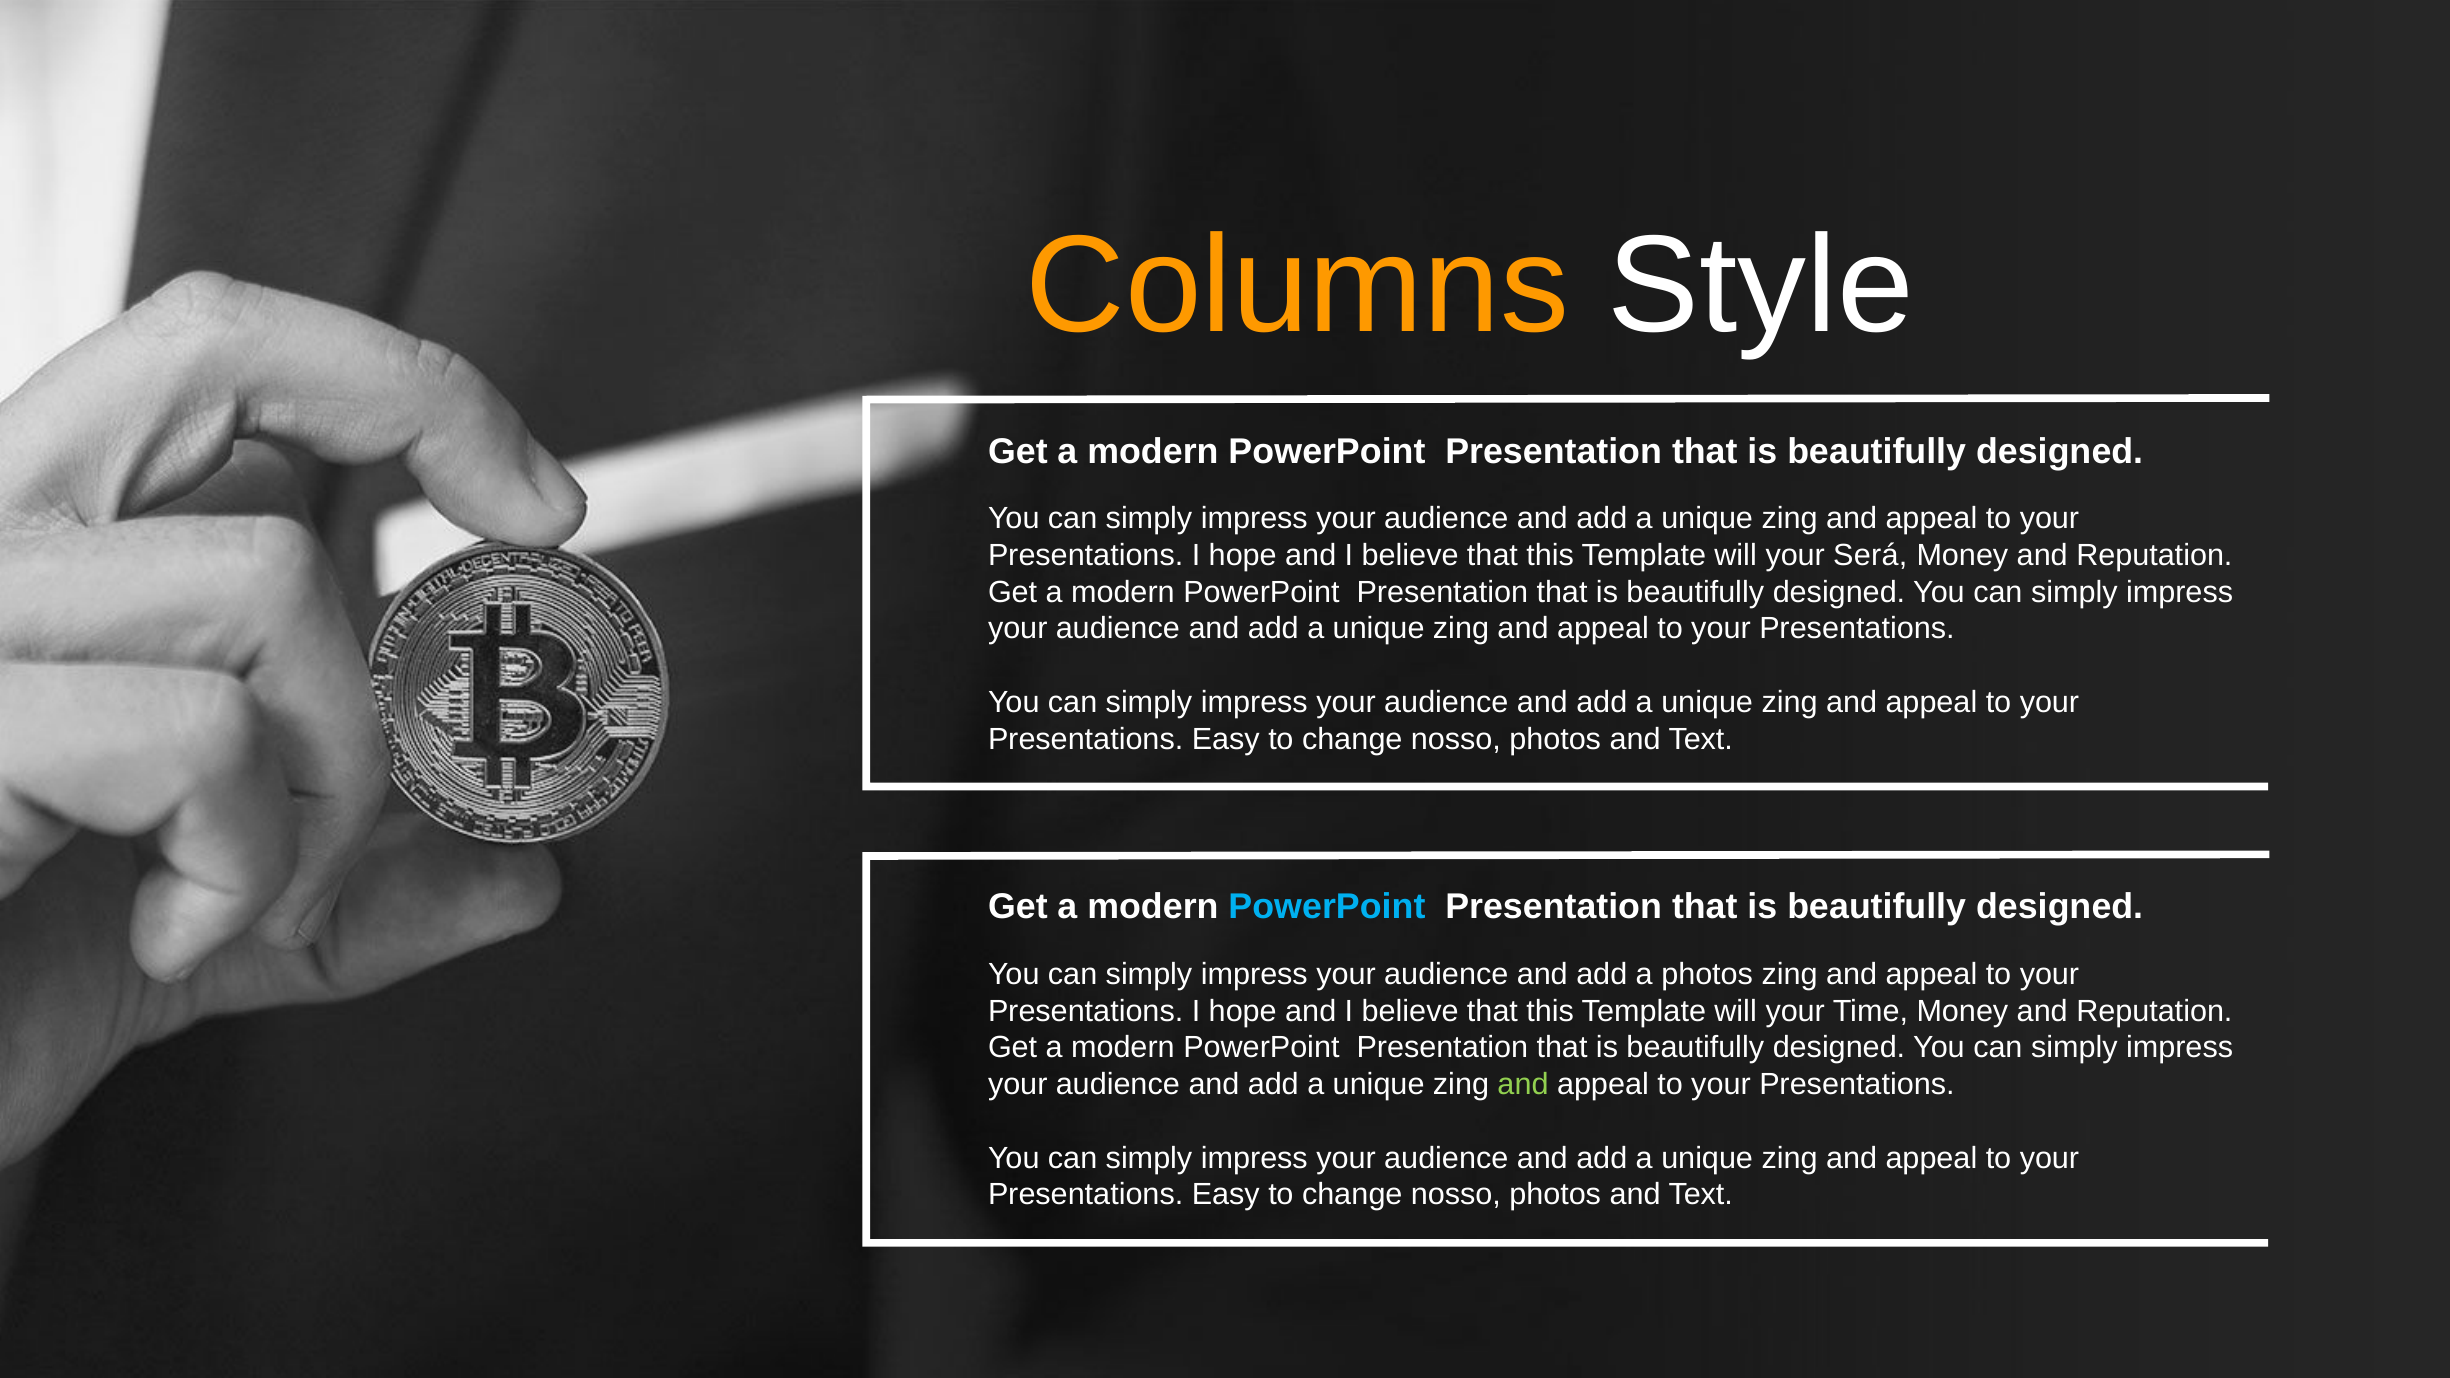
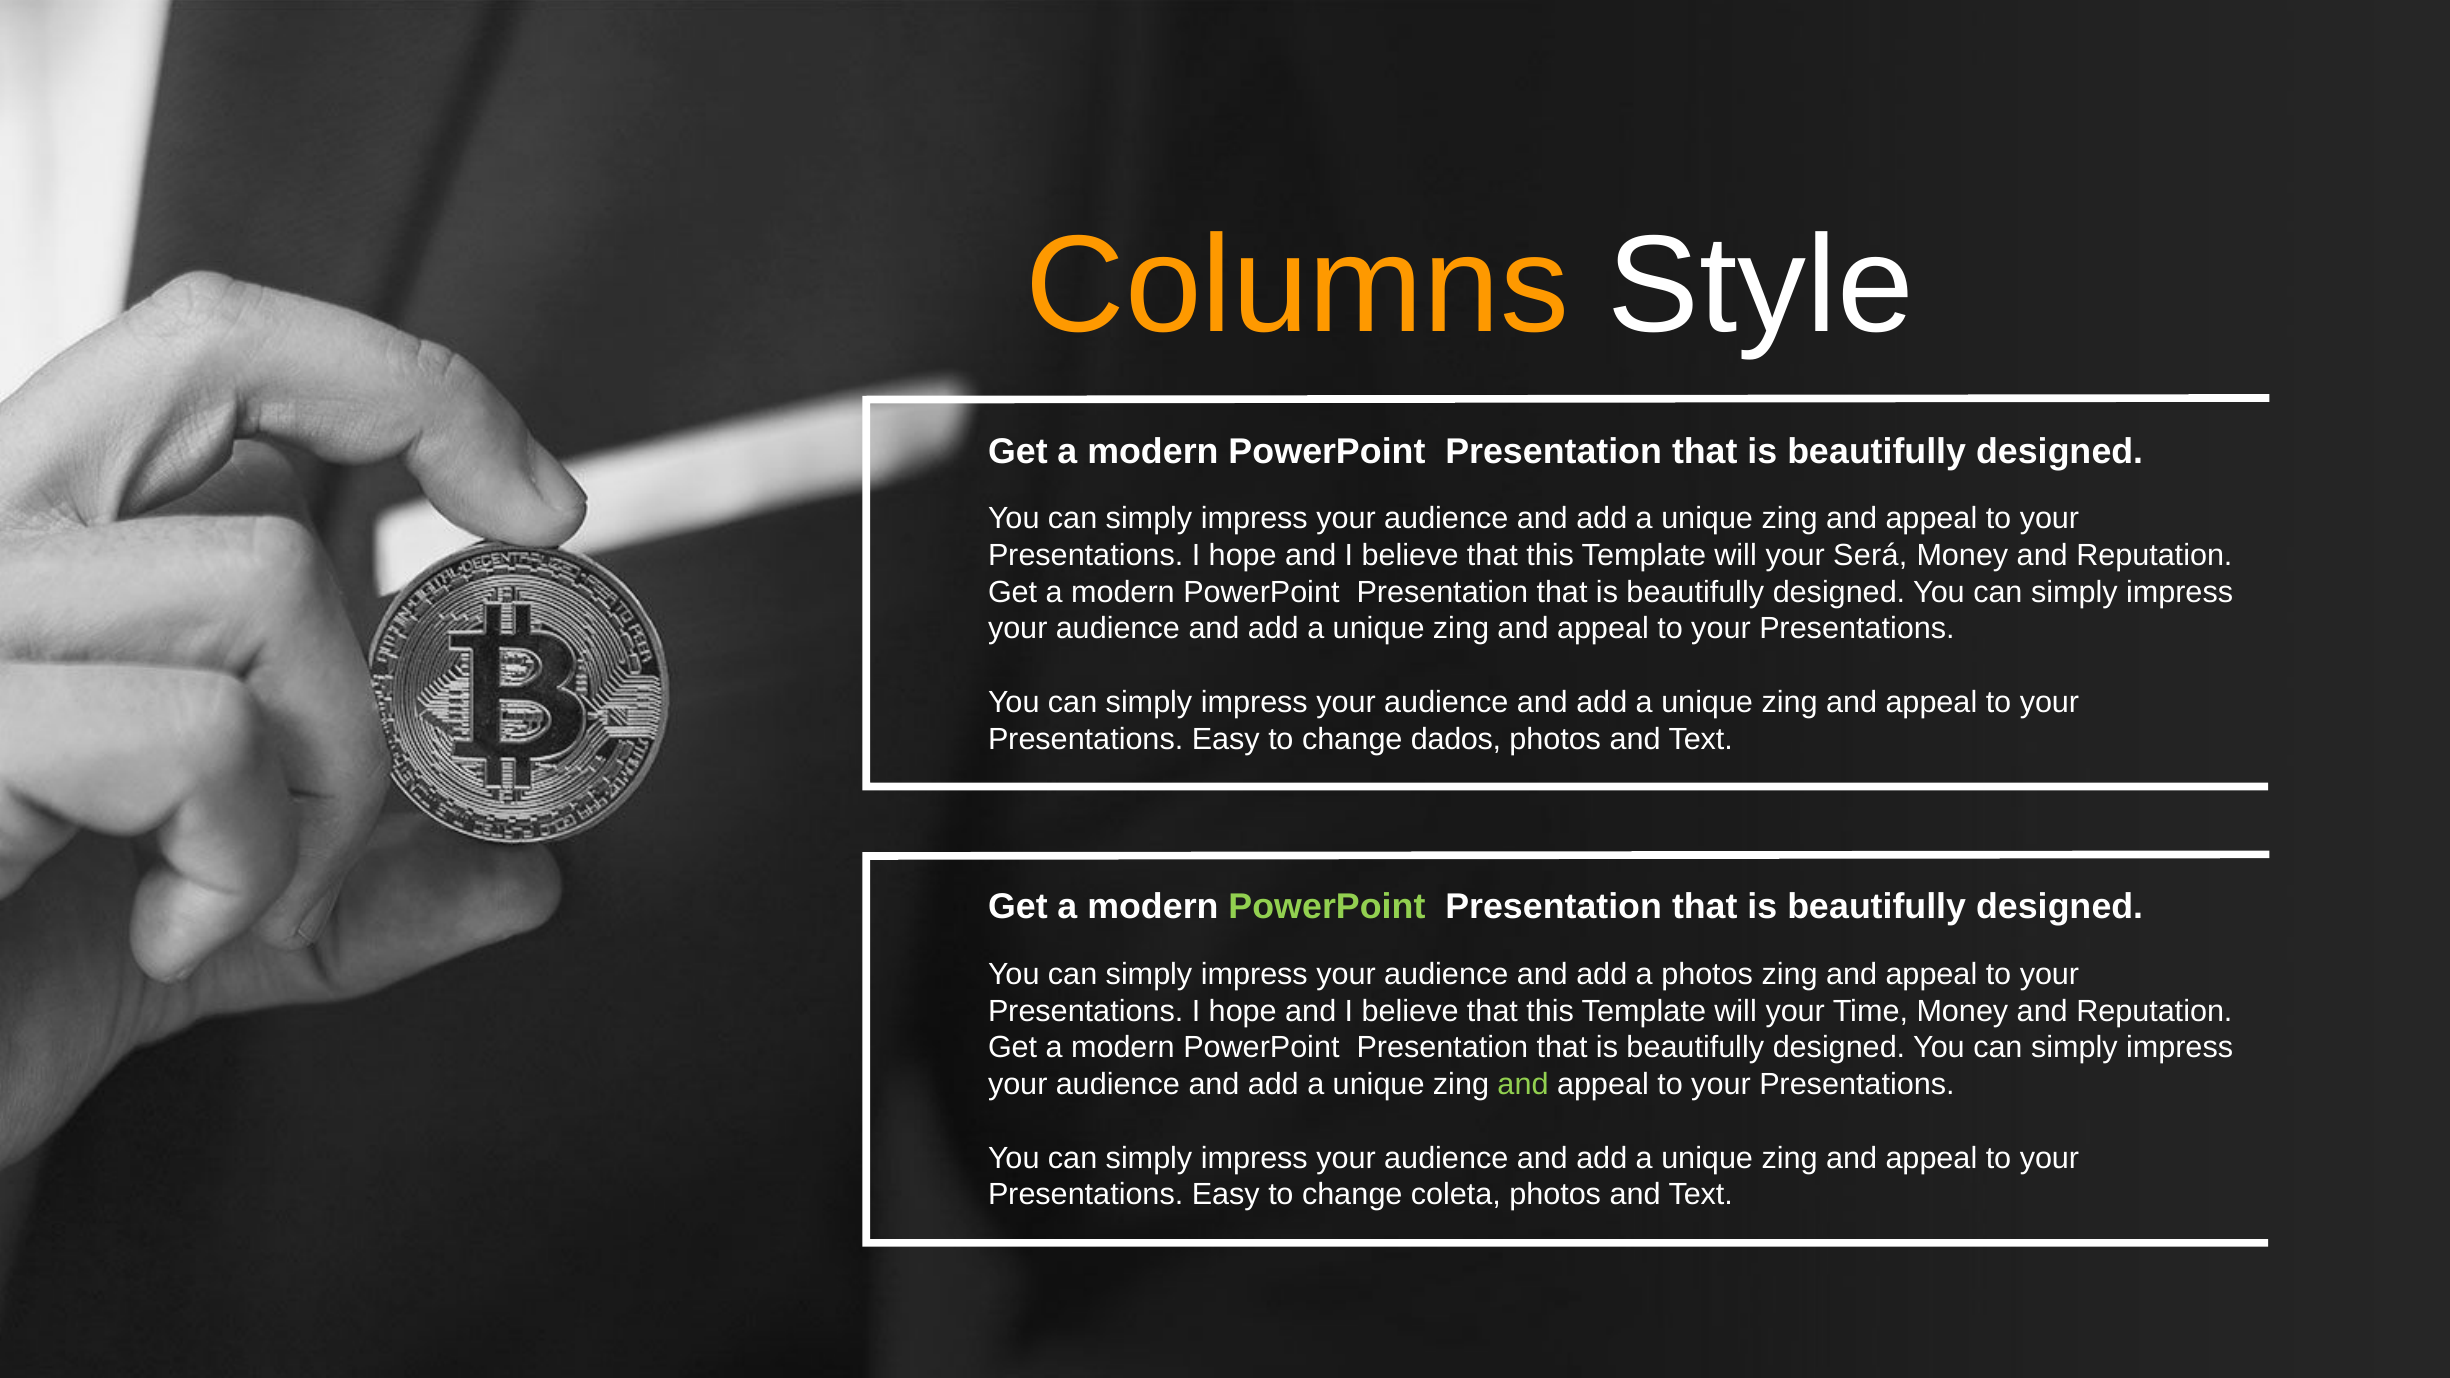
nosso: nosso -> dados (1456, 739)
PowerPoint colour: light blue -> light green (1327, 907)
nosso: nosso -> coleta (1456, 1195)
